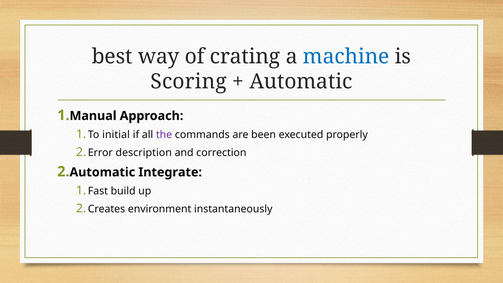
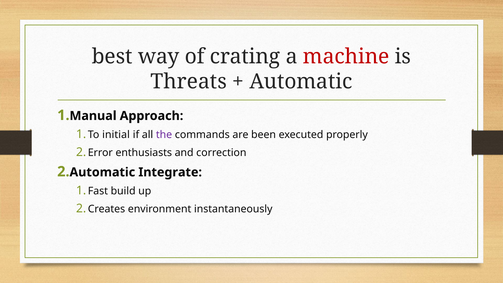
machine colour: blue -> red (346, 56)
Scoring: Scoring -> Threats (189, 82)
description: description -> enthusiasts (144, 153)
